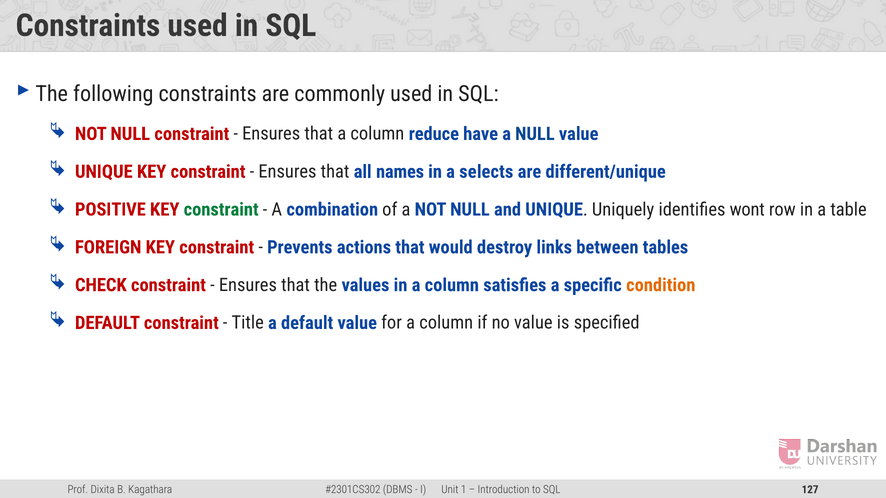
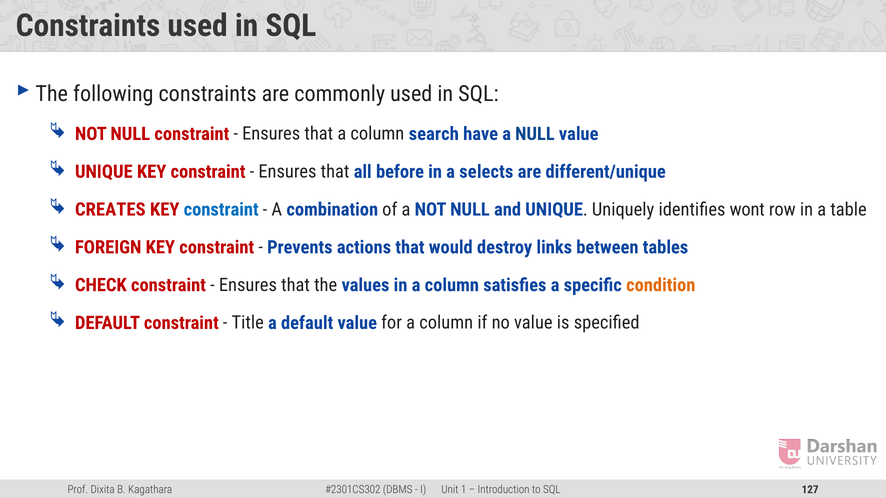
reduce: reduce -> search (434, 134)
names: names -> before (400, 172)
POSITIVE: POSITIVE -> CREATES (110, 210)
constraint colour: green -> blue (221, 210)
